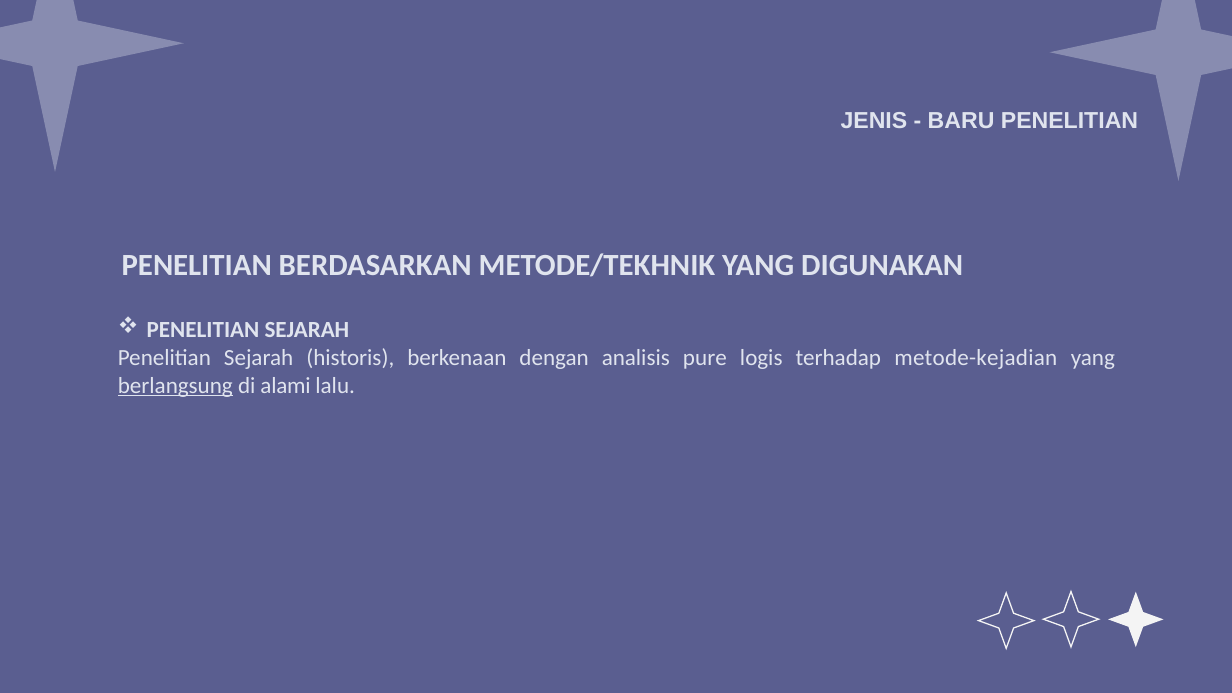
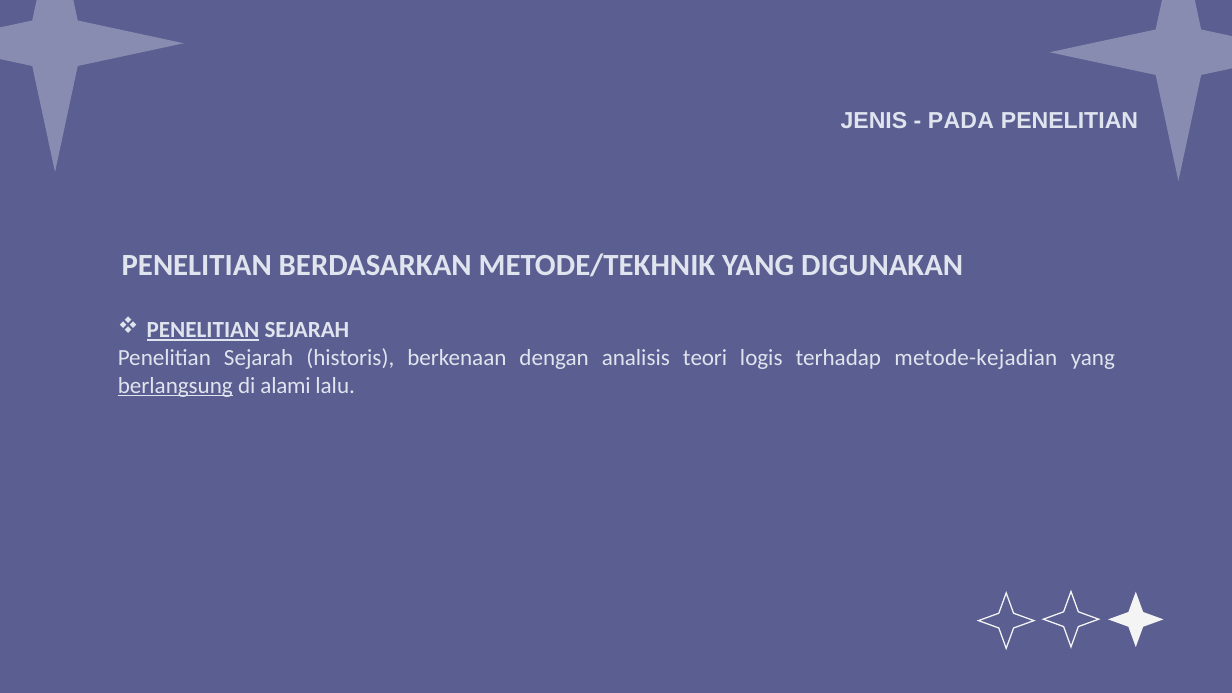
BARU: BARU -> PADA (961, 121)
PENELITIAN underline: none -> present (203, 330)
pure: pure -> teori (705, 358)
